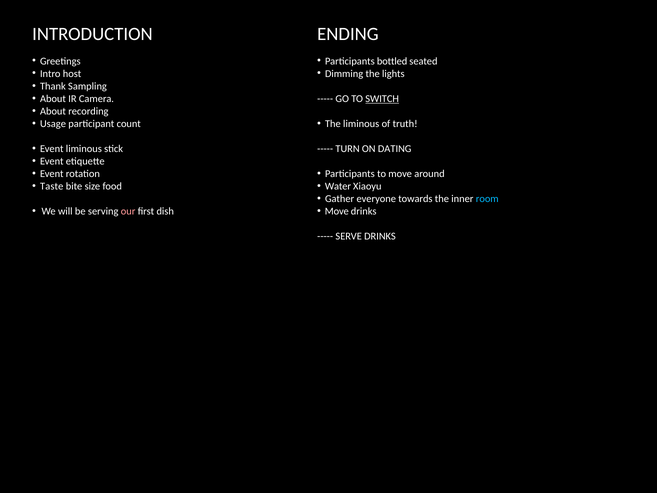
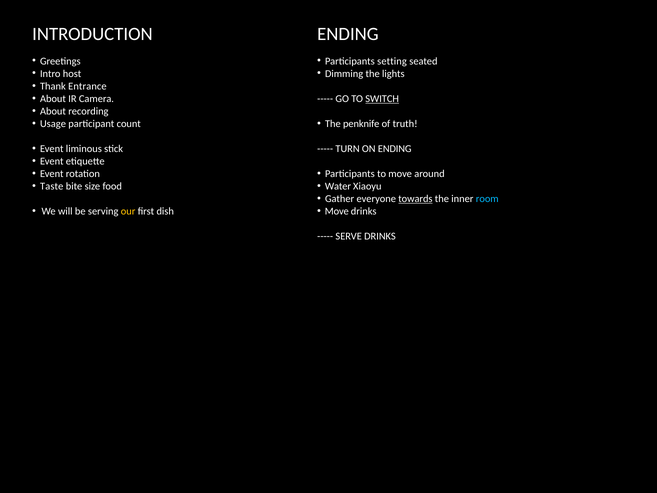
bottled: bottled -> setting (392, 61)
Sampling: Sampling -> Entrance (87, 86)
The liminous: liminous -> penknife (361, 124)
ON DATING: DATING -> ENDING (395, 149)
towards underline: none -> present (415, 199)
our colour: pink -> yellow (128, 211)
